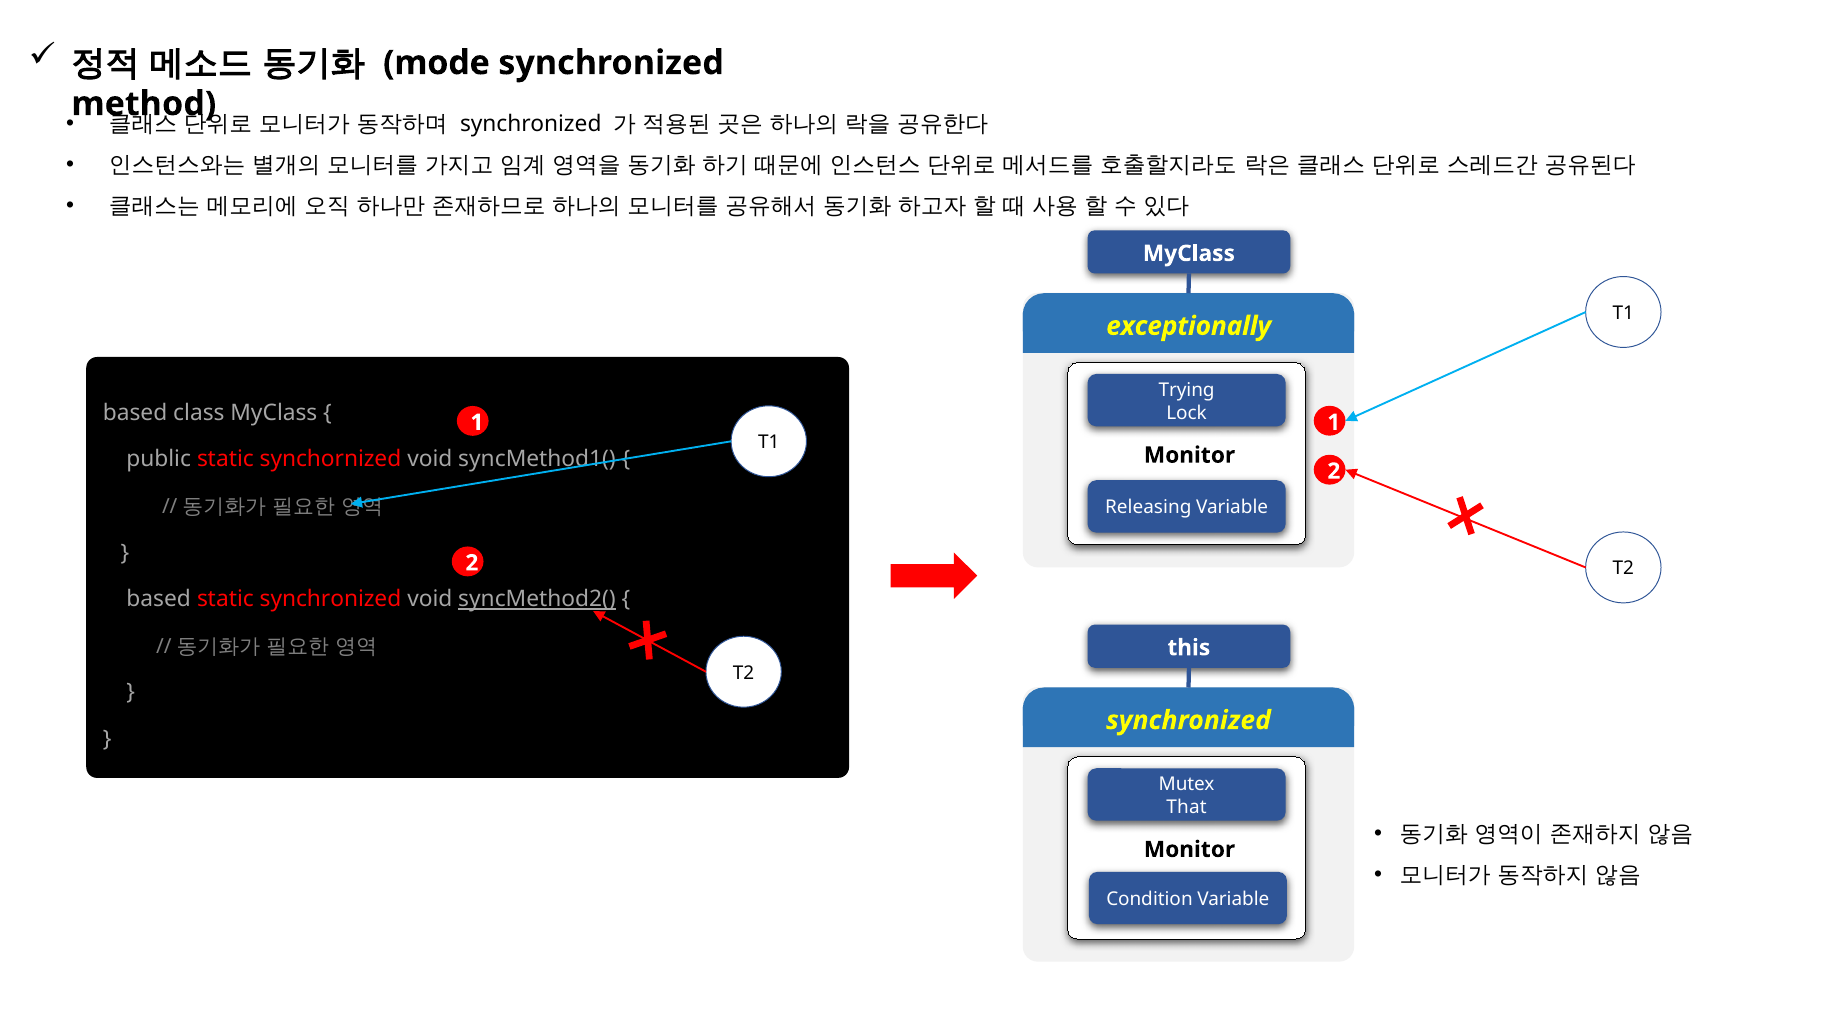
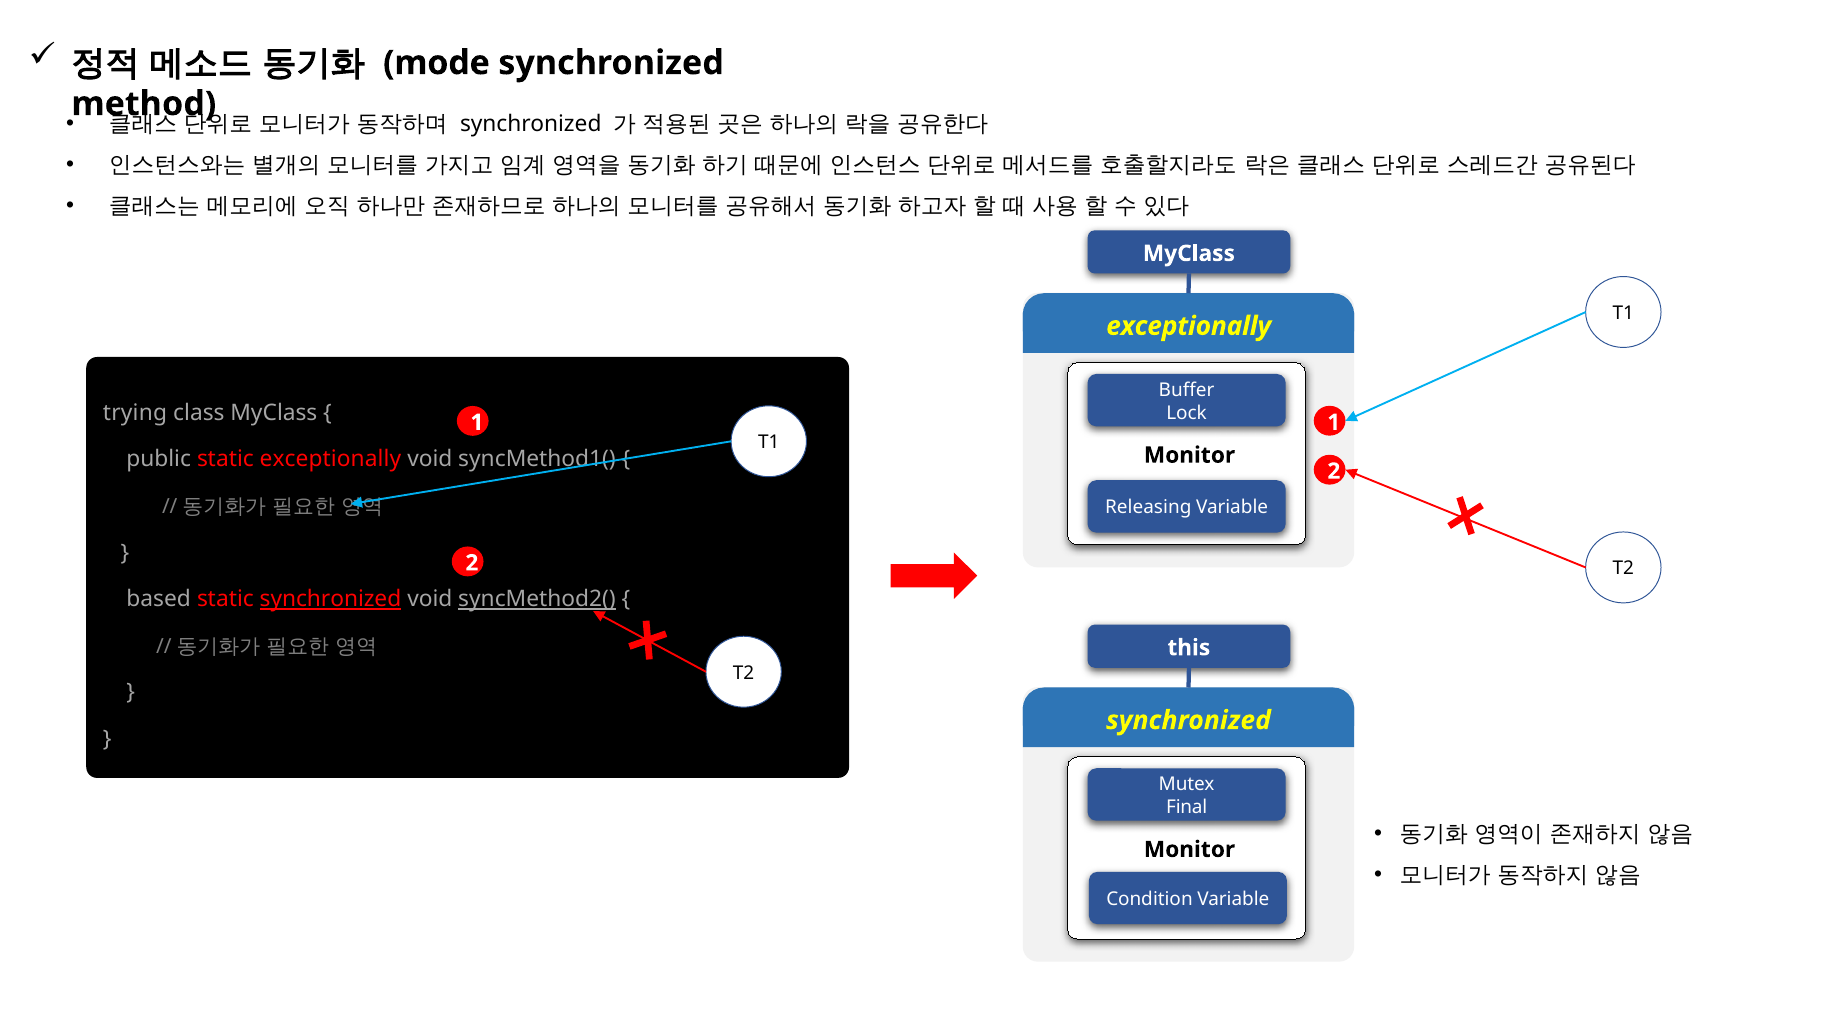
Trying: Trying -> Buffer (1187, 390)
based: based -> trying (135, 413)
static synchornized: synchornized -> exceptionally (330, 459)
synchronized underline: none -> present (330, 599)
That: That -> Final (1187, 807)
